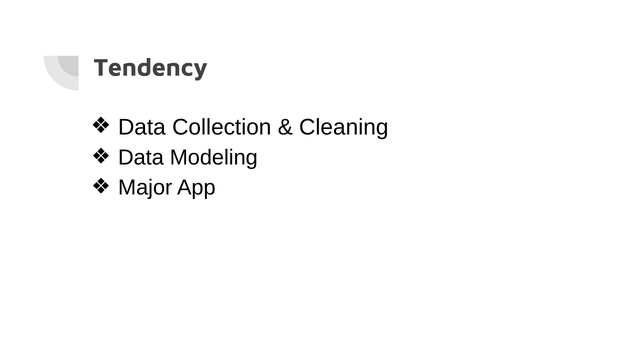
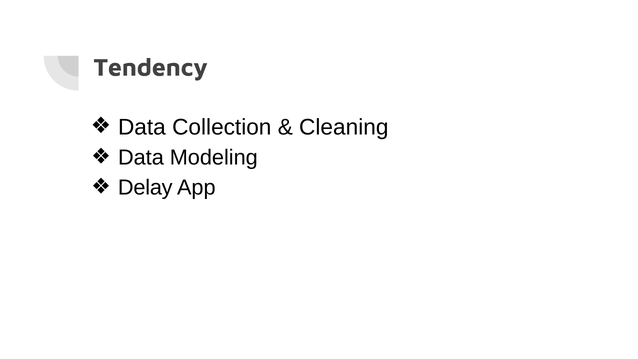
Major: Major -> Delay (145, 188)
